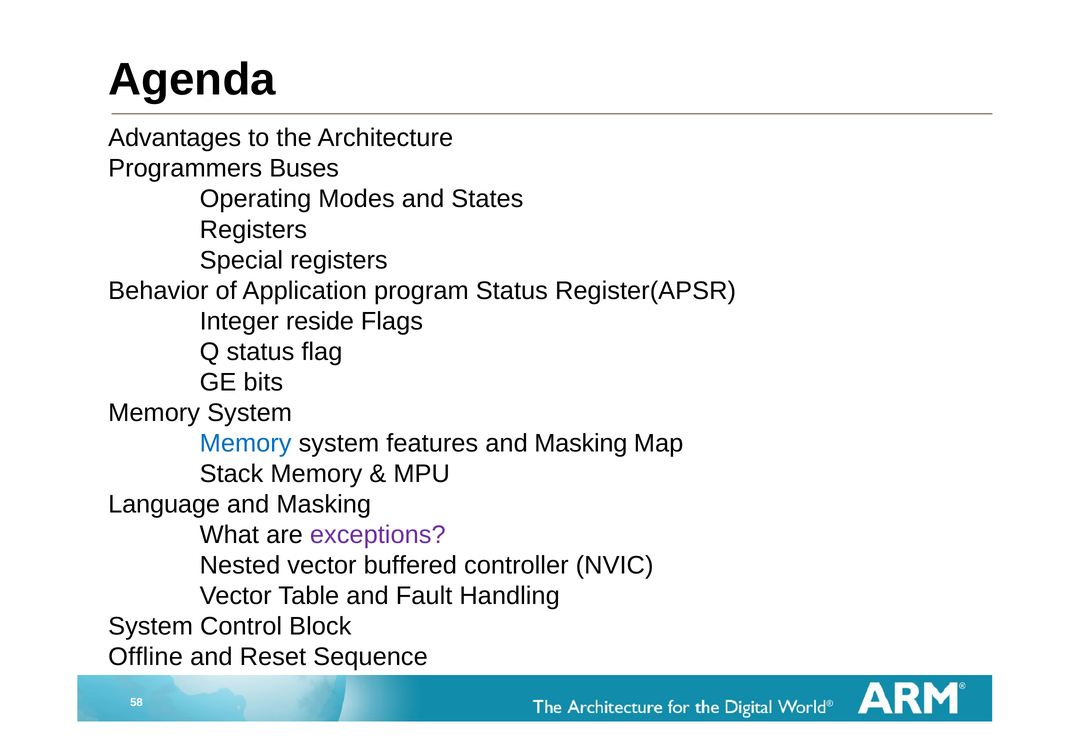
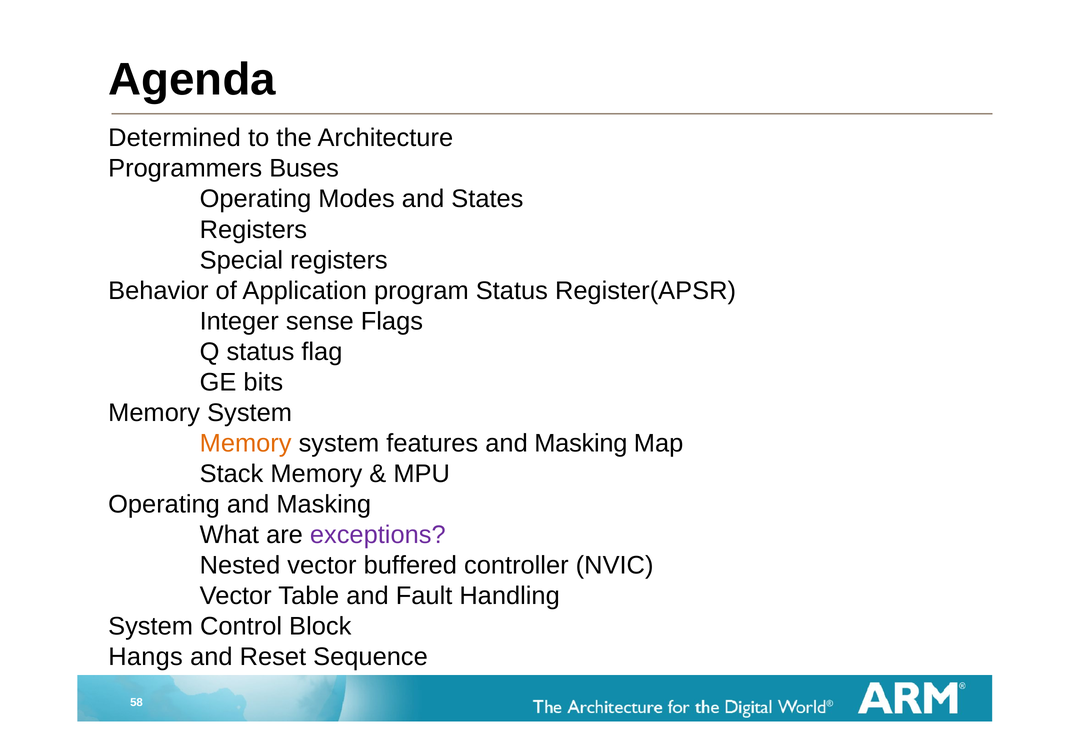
Advantages: Advantages -> Determined (175, 138)
reside: reside -> sense (320, 321)
Memory colour: blue -> orange (246, 443)
Language: Language -> Operating (164, 504)
Offline: Offline -> Hangs (146, 657)
